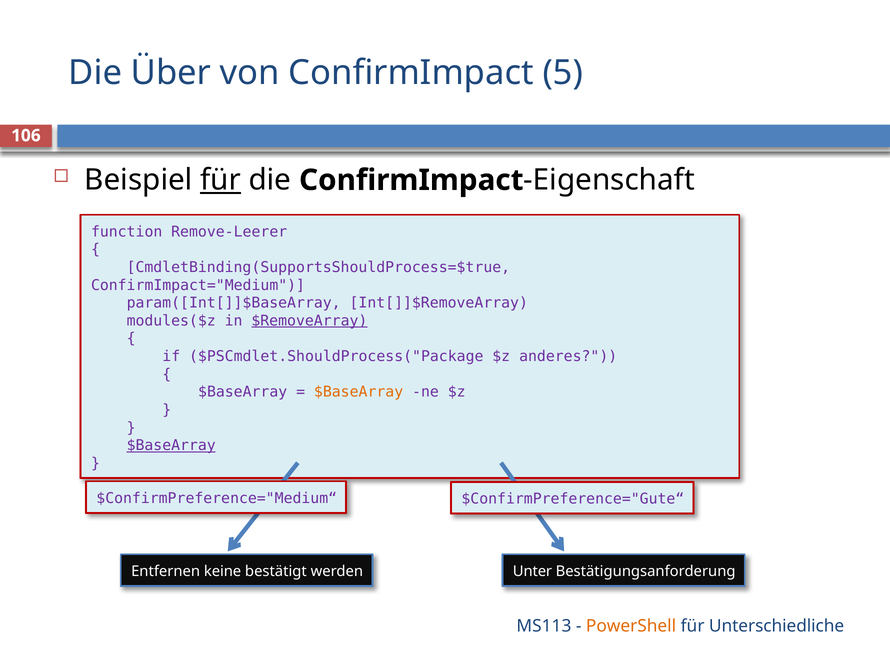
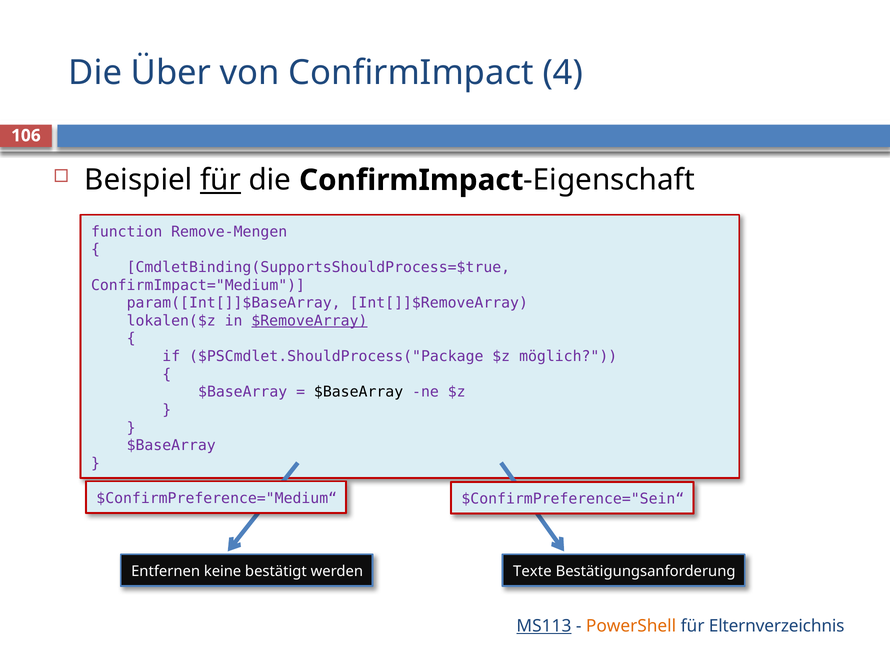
5: 5 -> 4 (563, 73)
Remove-Leerer: Remove-Leerer -> Remove-Mengen (229, 232)
modules($z: modules($z -> lokalen($z (171, 321)
anderes: anderes -> möglich (568, 356)
$BaseArray colour: orange -> black (359, 392)
$BaseArray underline: present -> none (171, 445)
$ConfirmPreference="Gute“: $ConfirmPreference="Gute“ -> $ConfirmPreference="Sein“ (573, 498)
Unter: Unter -> Texte (532, 571)
MS113 underline: none -> present (544, 626)
Unterschiedliche: Unterschiedliche -> Elternverzeichnis (777, 626)
